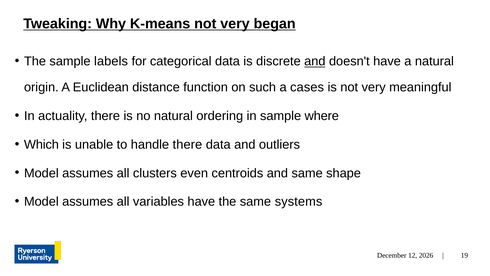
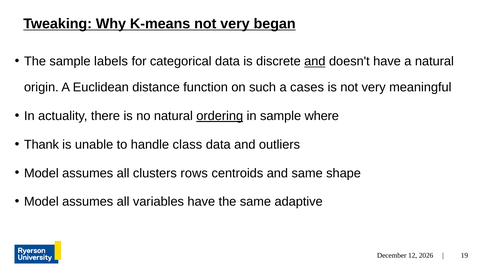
ordering underline: none -> present (220, 116)
Which: Which -> Thank (41, 144)
handle there: there -> class (187, 144)
even: even -> rows (194, 173)
systems: systems -> adaptive (299, 201)
